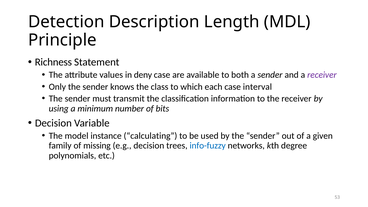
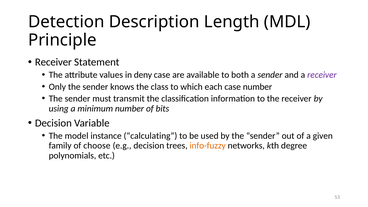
Richness: Richness -> Receiver (53, 62)
case interval: interval -> number (258, 87)
missing: missing -> choose (97, 146)
info-fuzzy colour: blue -> orange (208, 146)
